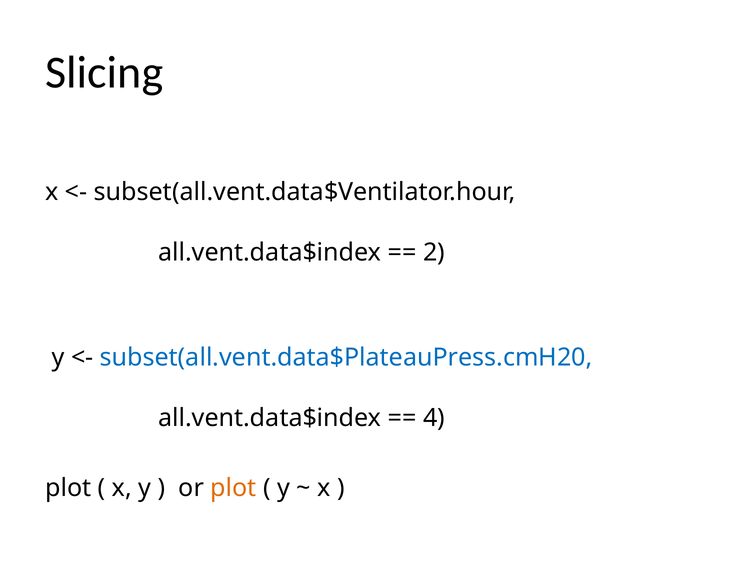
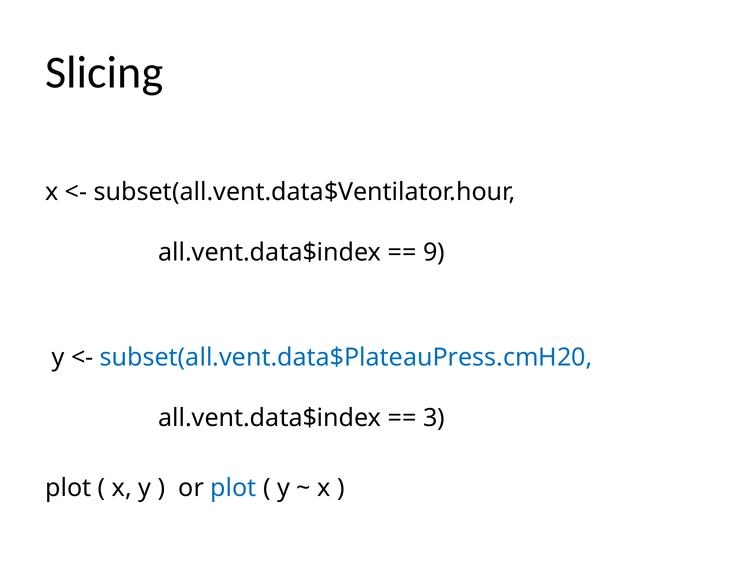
2: 2 -> 9 (434, 253)
4: 4 -> 3 (434, 418)
plot colour: orange -> blue (233, 489)
